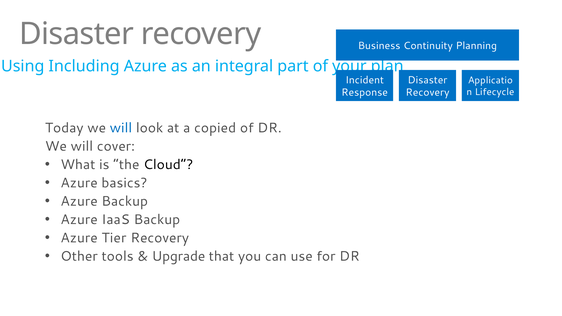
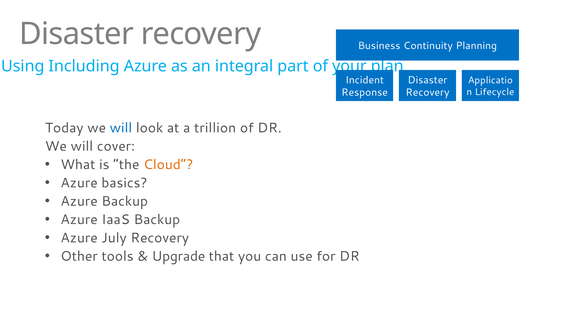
copied: copied -> trillion (215, 128)
Cloud colour: black -> orange (168, 165)
Tier: Tier -> July (114, 238)
